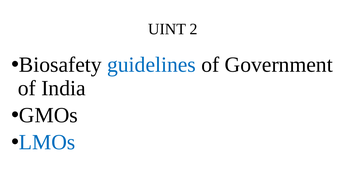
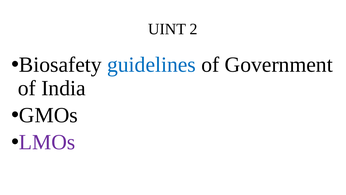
LMOs colour: blue -> purple (47, 142)
